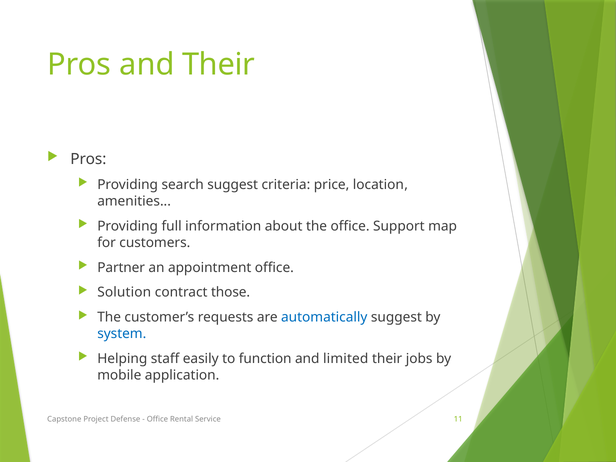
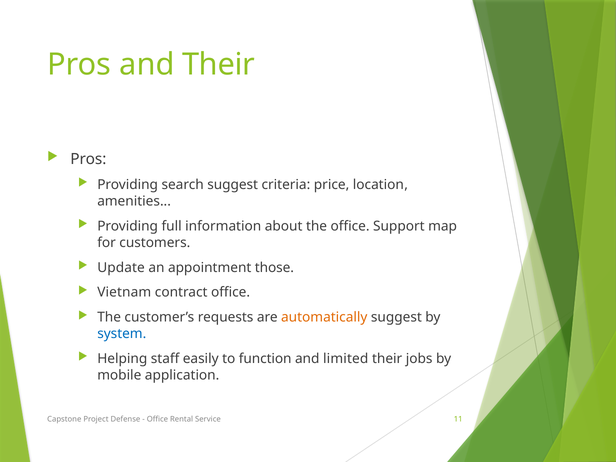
Partner: Partner -> Update (121, 268)
appointment office: office -> those (274, 268)
Solution: Solution -> Vietnam (124, 292)
contract those: those -> office (231, 292)
automatically colour: blue -> orange (324, 317)
